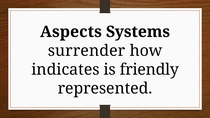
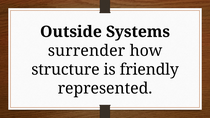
Aspects: Aspects -> Outside (71, 32)
indicates: indicates -> structure (65, 70)
